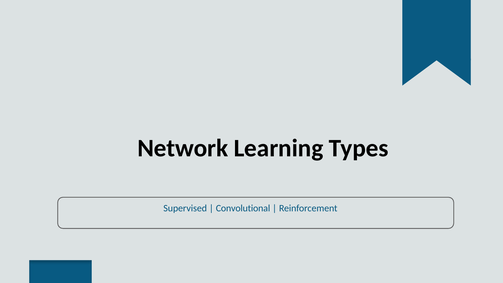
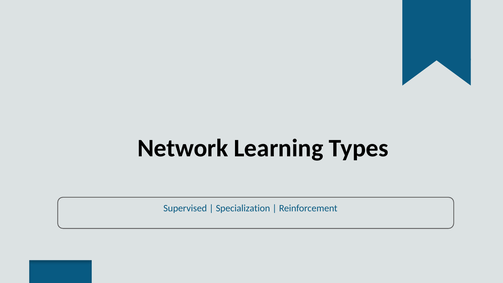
Convolutional: Convolutional -> Specialization (243, 208)
